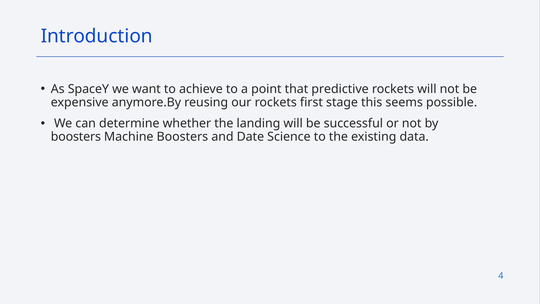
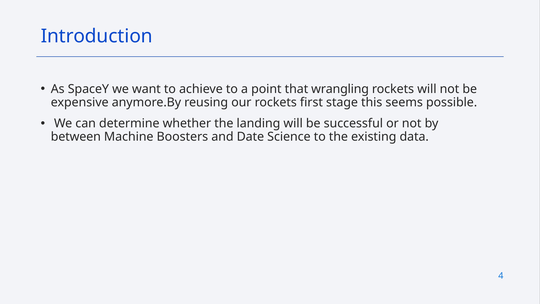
predictive: predictive -> wrangling (340, 89)
boosters: boosters -> between (76, 137)
